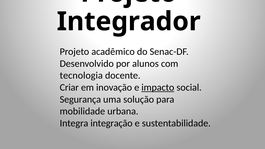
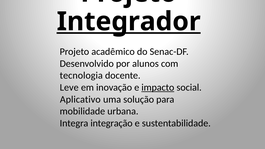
Integrador underline: none -> present (129, 22)
Criar: Criar -> Leve (69, 87)
Segurança: Segurança -> Aplicativo (80, 99)
